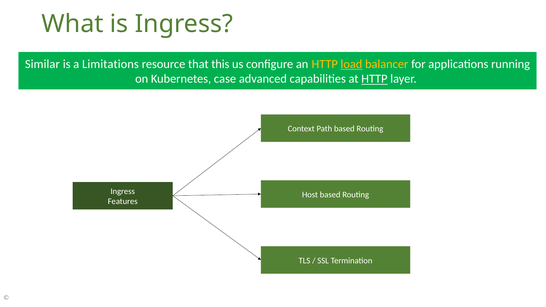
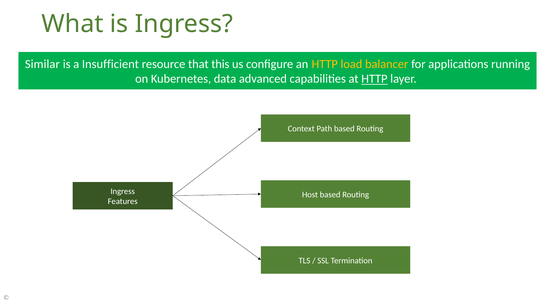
Limitations: Limitations -> Insufficient (110, 64)
load underline: present -> none (351, 64)
case: case -> data (225, 79)
